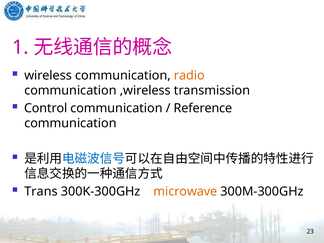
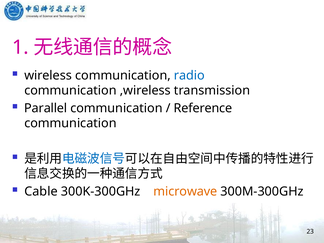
radio colour: orange -> blue (189, 75)
Control: Control -> Parallel (46, 108)
Trans: Trans -> Cable (41, 191)
